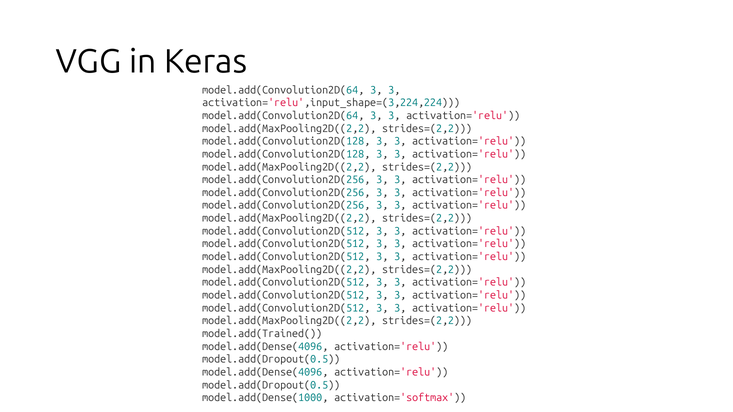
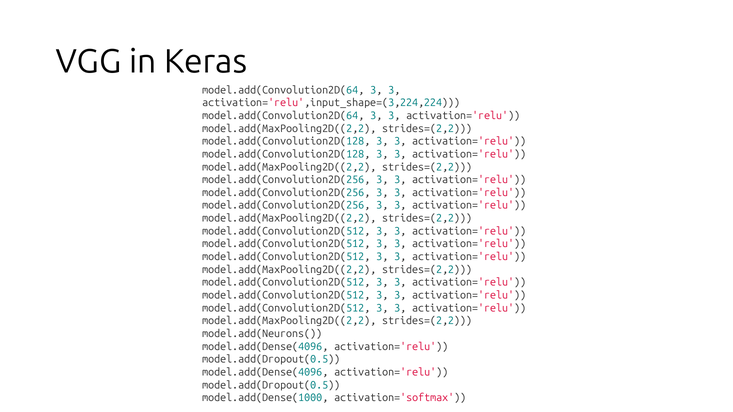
model.add(Trained(: model.add(Trained( -> model.add(Neurons( (262, 334)
